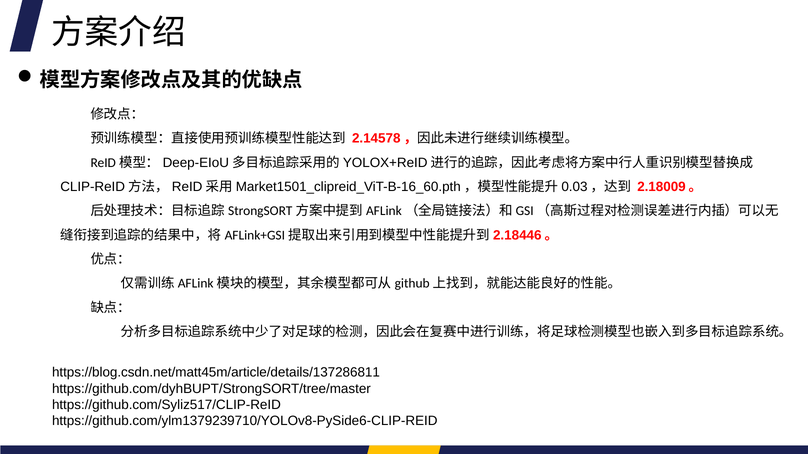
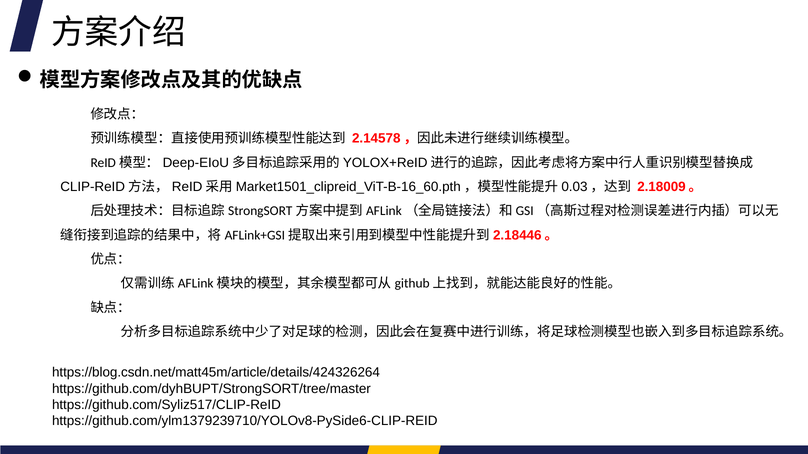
https://blog.csdn.net/matt45m/article/details/137286811: https://blog.csdn.net/matt45m/article/details/137286811 -> https://blog.csdn.net/matt45m/article/details/424326264 (216, 373)
